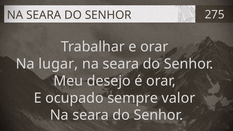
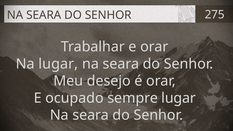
sempre valor: valor -> lugar (179, 98)
